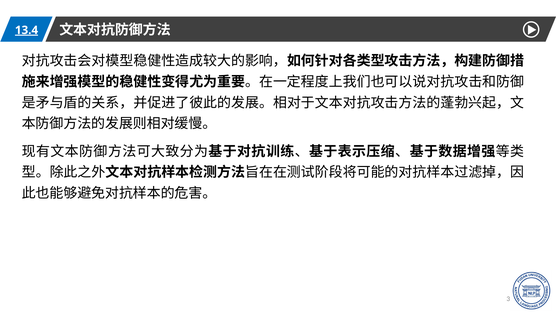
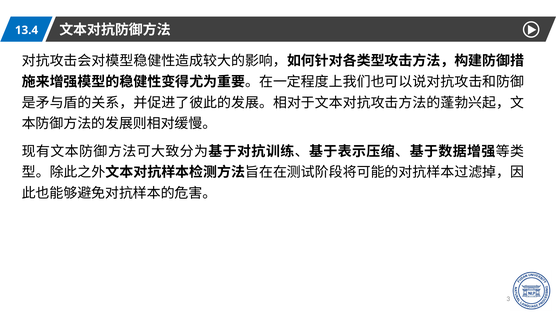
13.4 underline: present -> none (26, 30)
